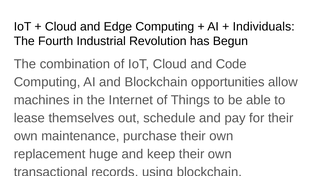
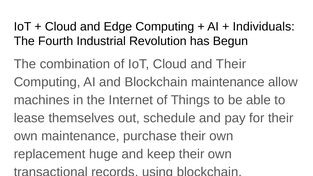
and Code: Code -> Their (231, 64)
Blockchain opportunities: opportunities -> maintenance (228, 82)
